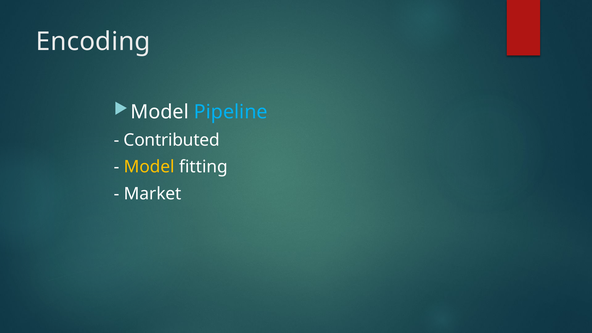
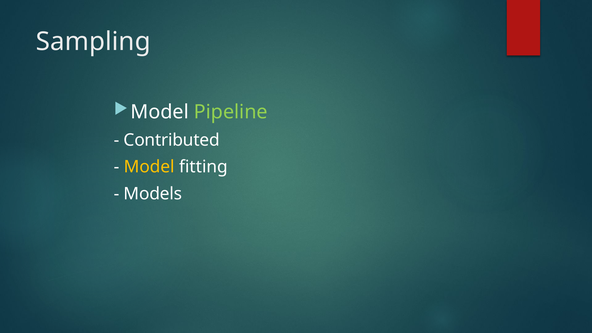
Encoding: Encoding -> Sampling (93, 42)
Pipeline colour: light blue -> light green (231, 112)
Market: Market -> Models (153, 194)
